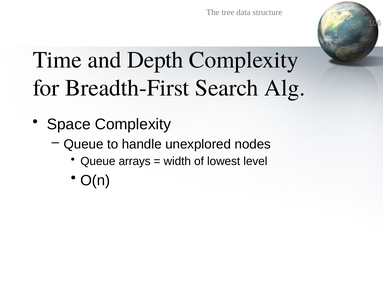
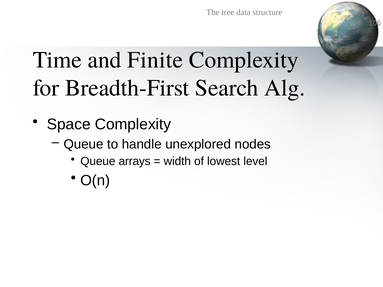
Depth: Depth -> Finite (155, 60)
